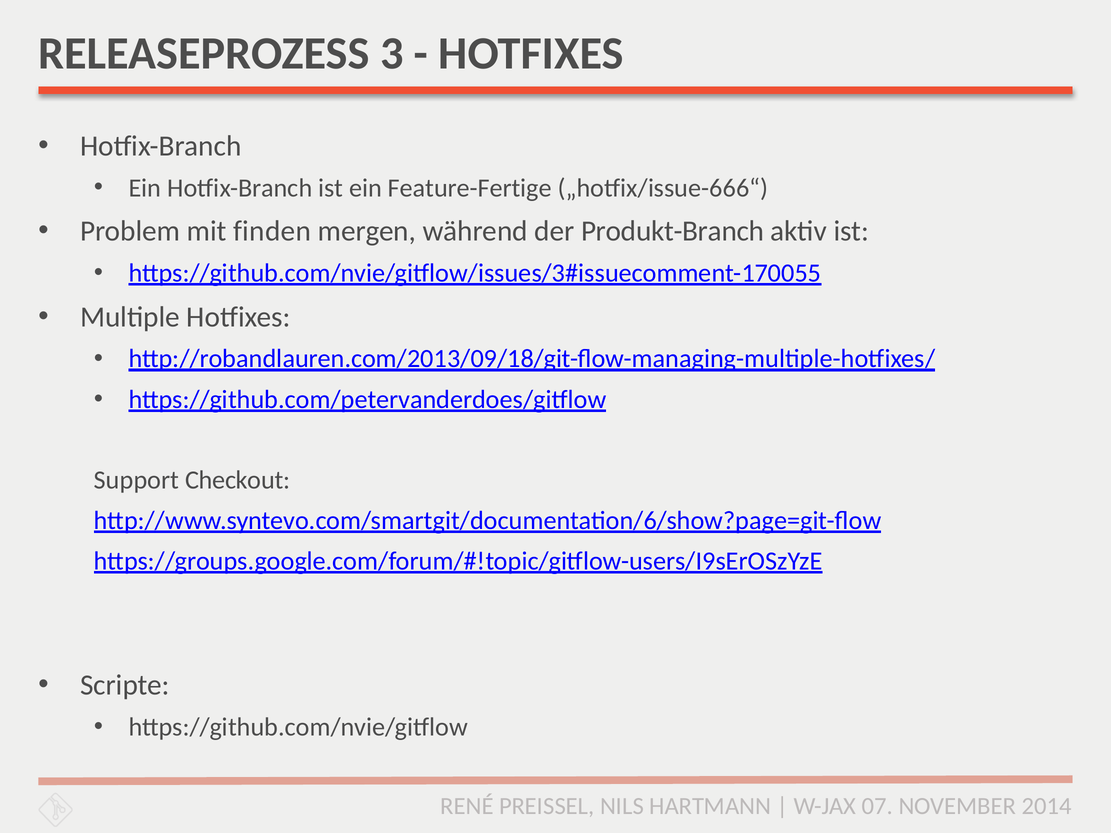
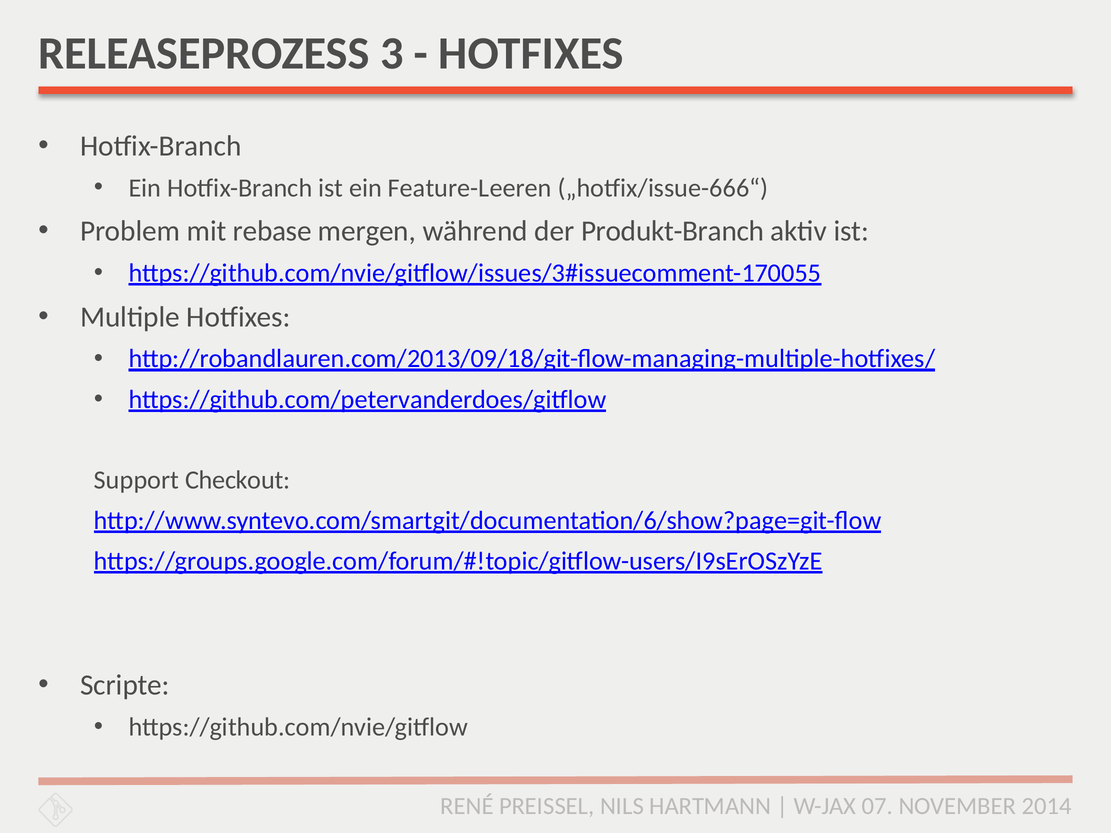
Feature-Fertige: Feature-Fertige -> Feature-Leeren (470, 188)
finden: finden -> rebase (272, 231)
